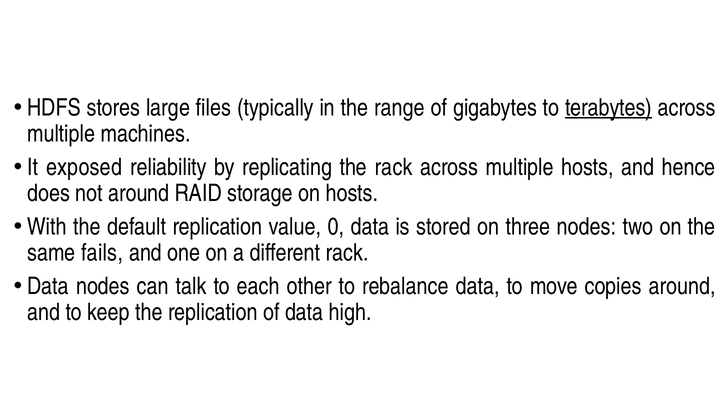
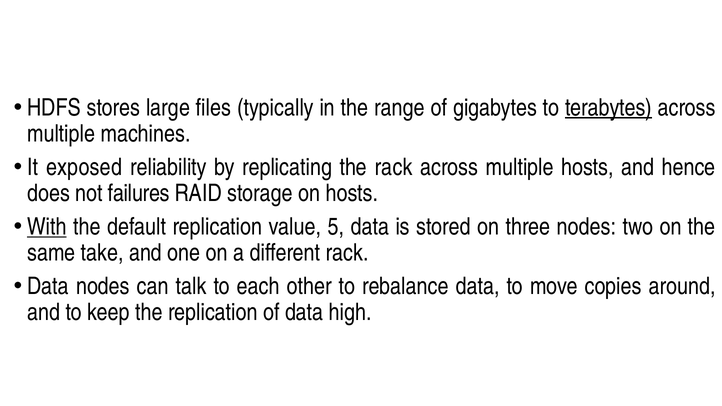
not around: around -> failures (139, 193)
With underline: none -> present (47, 227)
0: 0 -> 5 (336, 227)
fails: fails -> take (102, 253)
